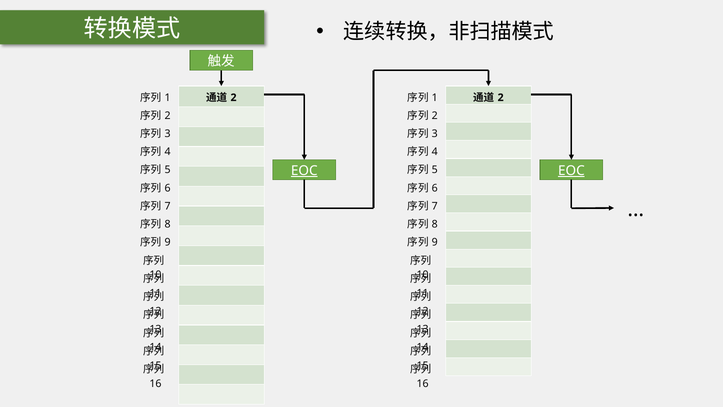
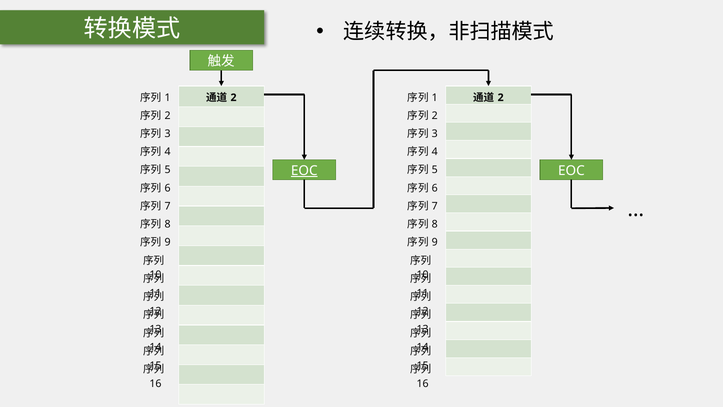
EOC underline: present -> none (571, 171)
